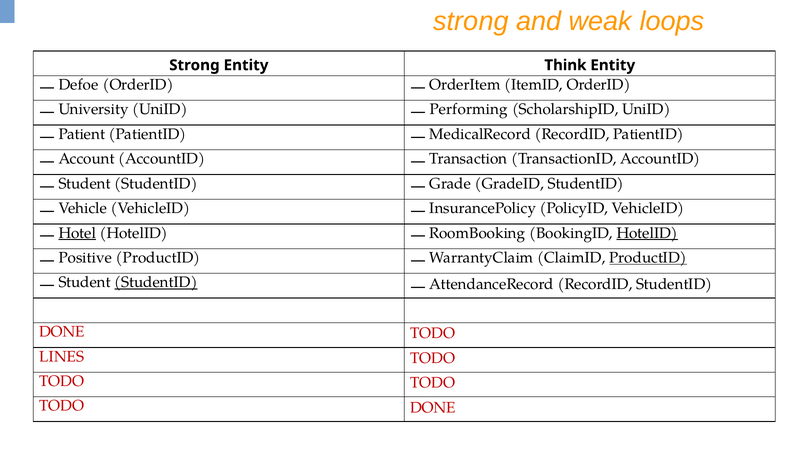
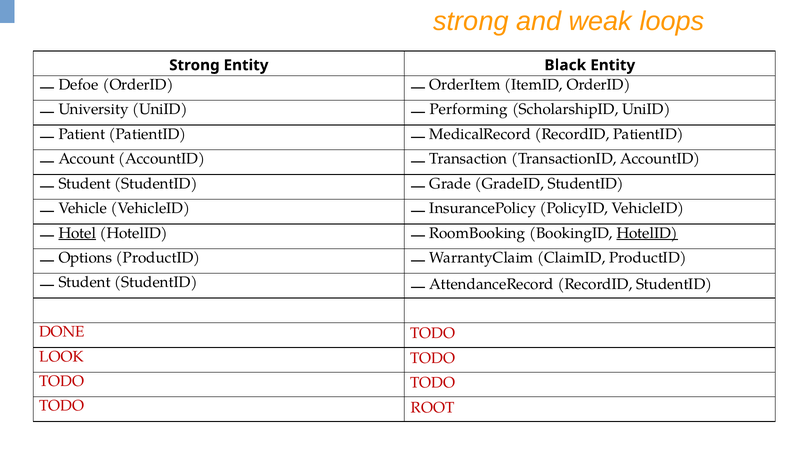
Think: Think -> Black (565, 65)
Positive: Positive -> Options (85, 258)
ProductID underline: present -> none (648, 258)
StudentID underline: present -> none (156, 282)
LINES: LINES -> LOOK (62, 356)
TODO DONE: DONE -> ROOT (433, 407)
